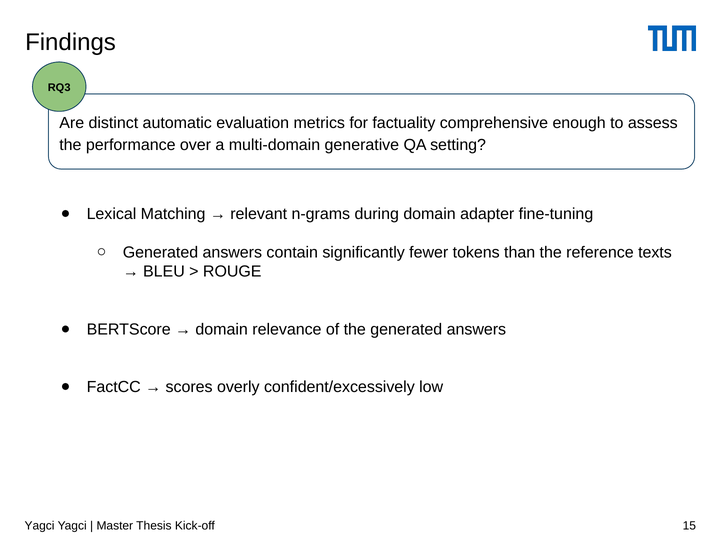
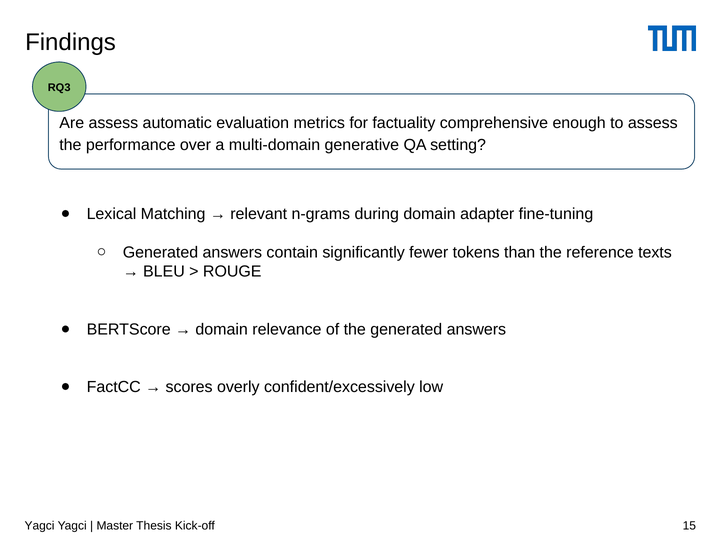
Are distinct: distinct -> assess (113, 123)
